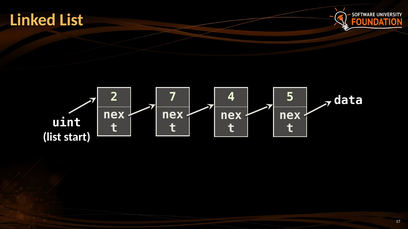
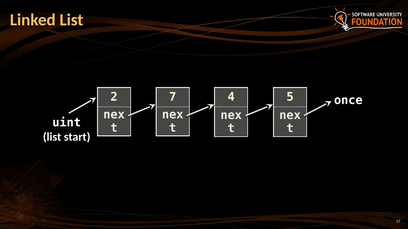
data: data -> once (348, 100)
